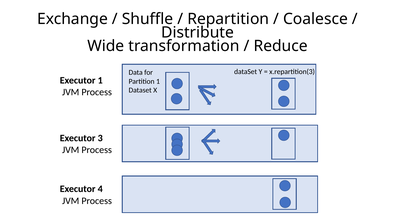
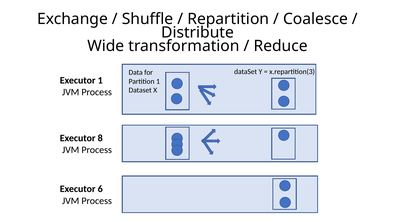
3: 3 -> 8 (100, 138)
4: 4 -> 6 (100, 189)
